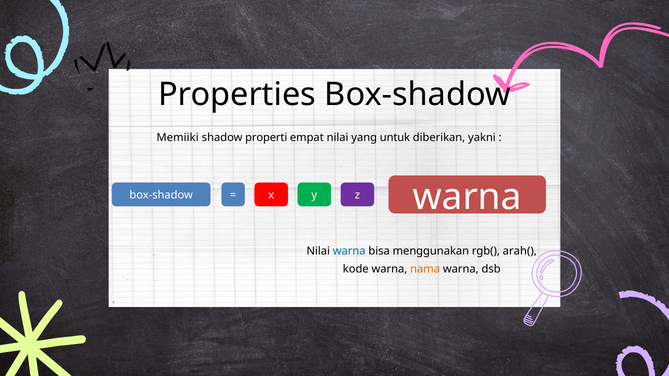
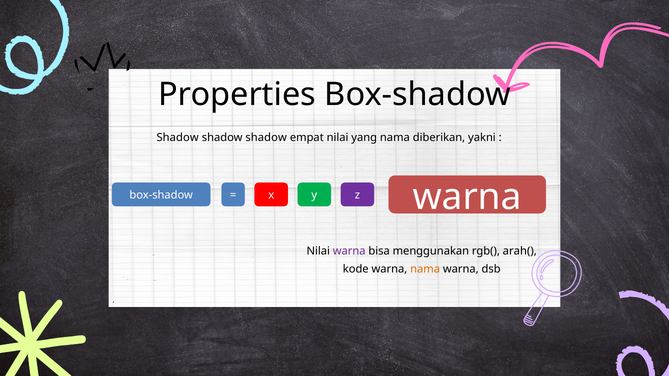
Memiiki: Memiiki -> Shadow (178, 138)
properti: properti -> shadow (266, 138)
yang untuk: untuk -> nama (395, 138)
warna colour: blue -> purple (349, 251)
